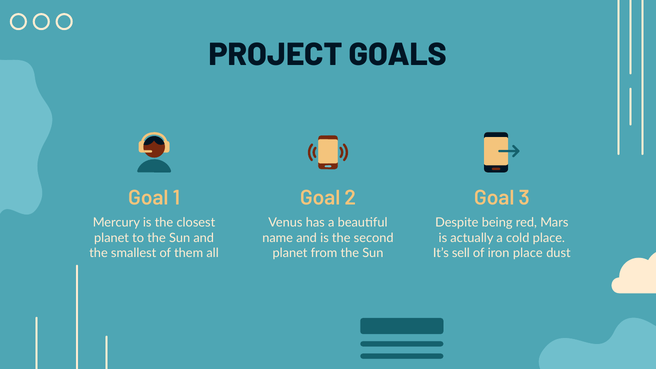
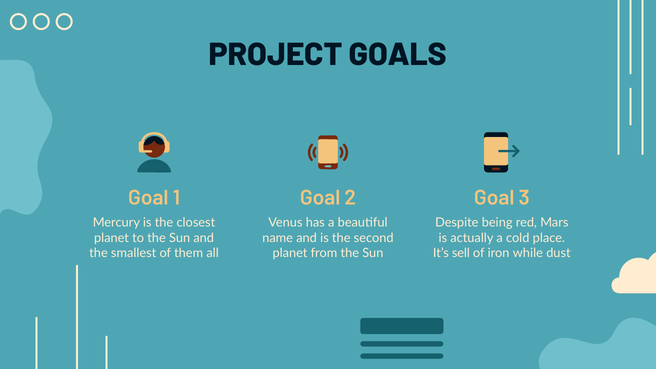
iron place: place -> while (528, 253)
